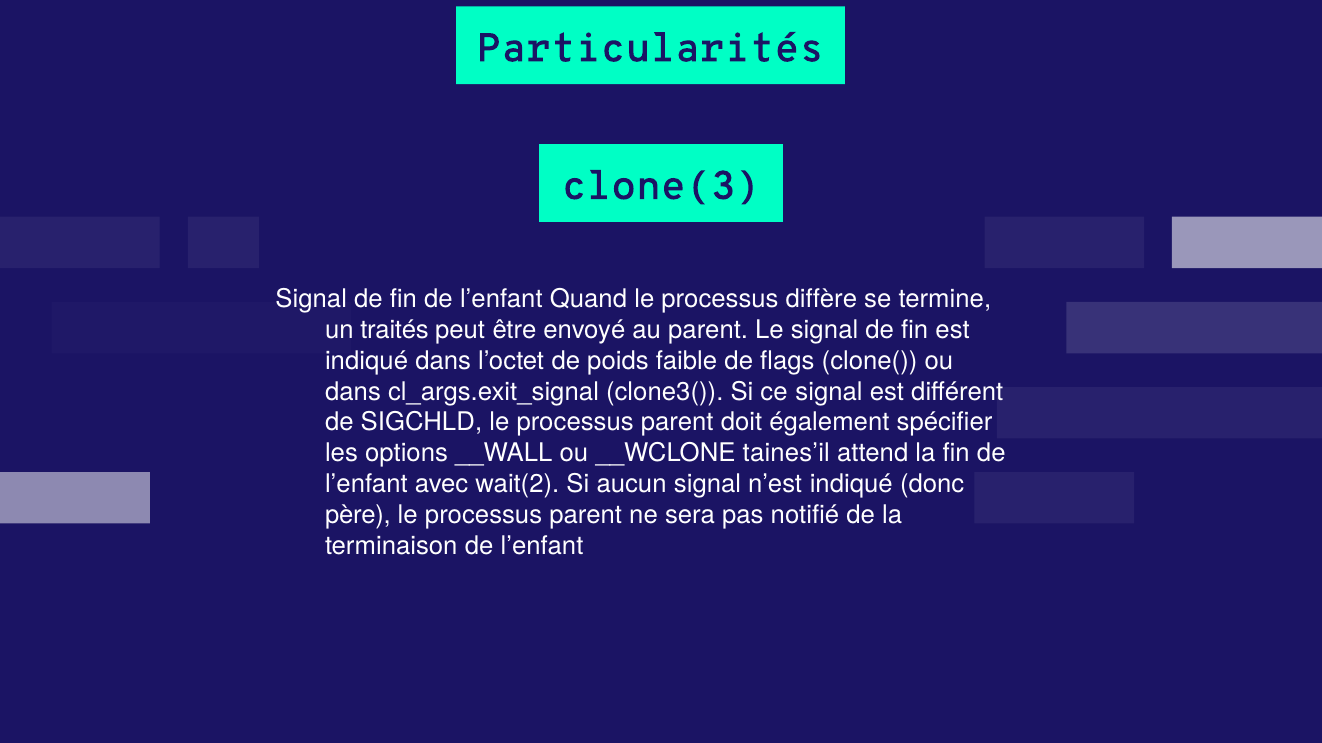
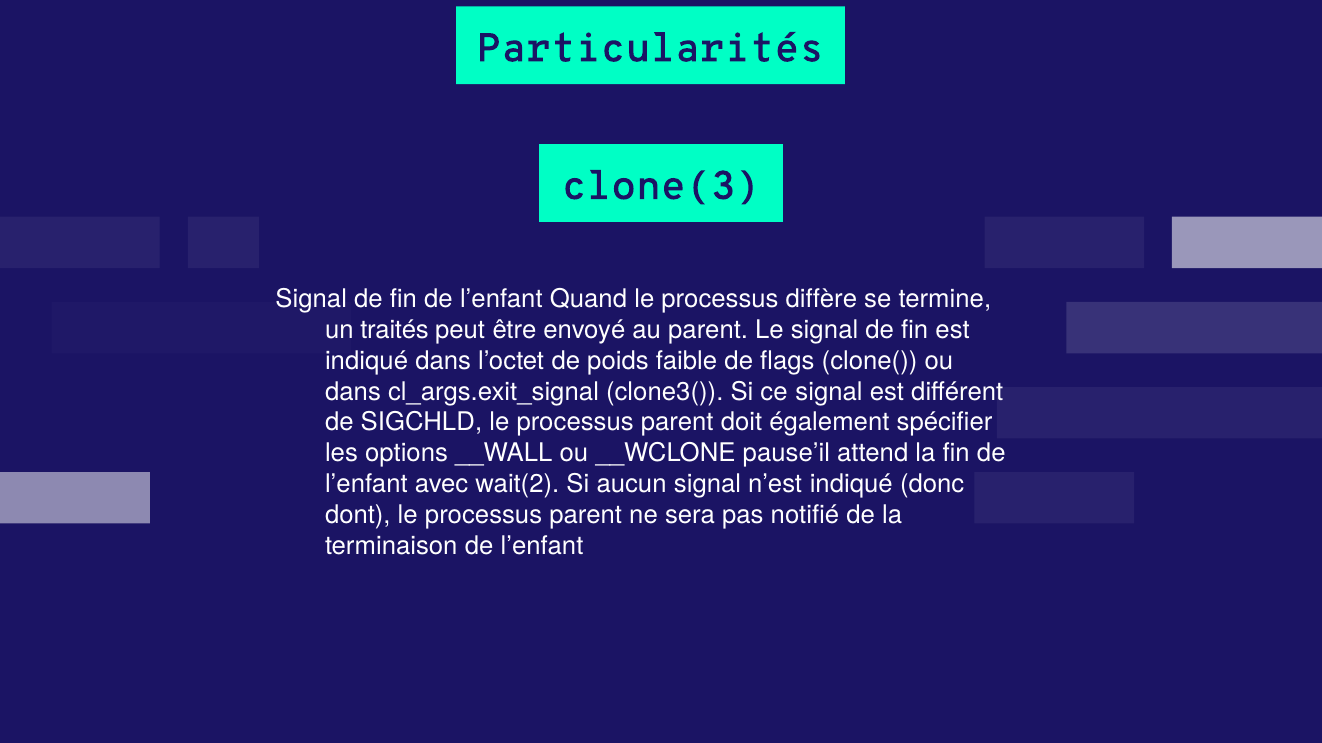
taines’il: taines’il -> pause’il (786, 454)
père: père -> dont (358, 515)
